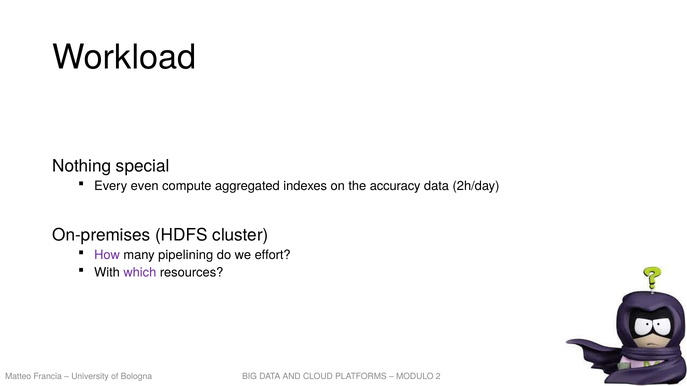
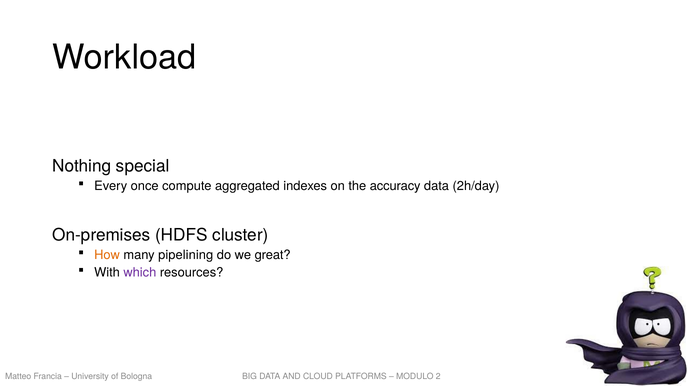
even: even -> once (145, 186)
How colour: purple -> orange (107, 255)
effort: effort -> great (273, 255)
